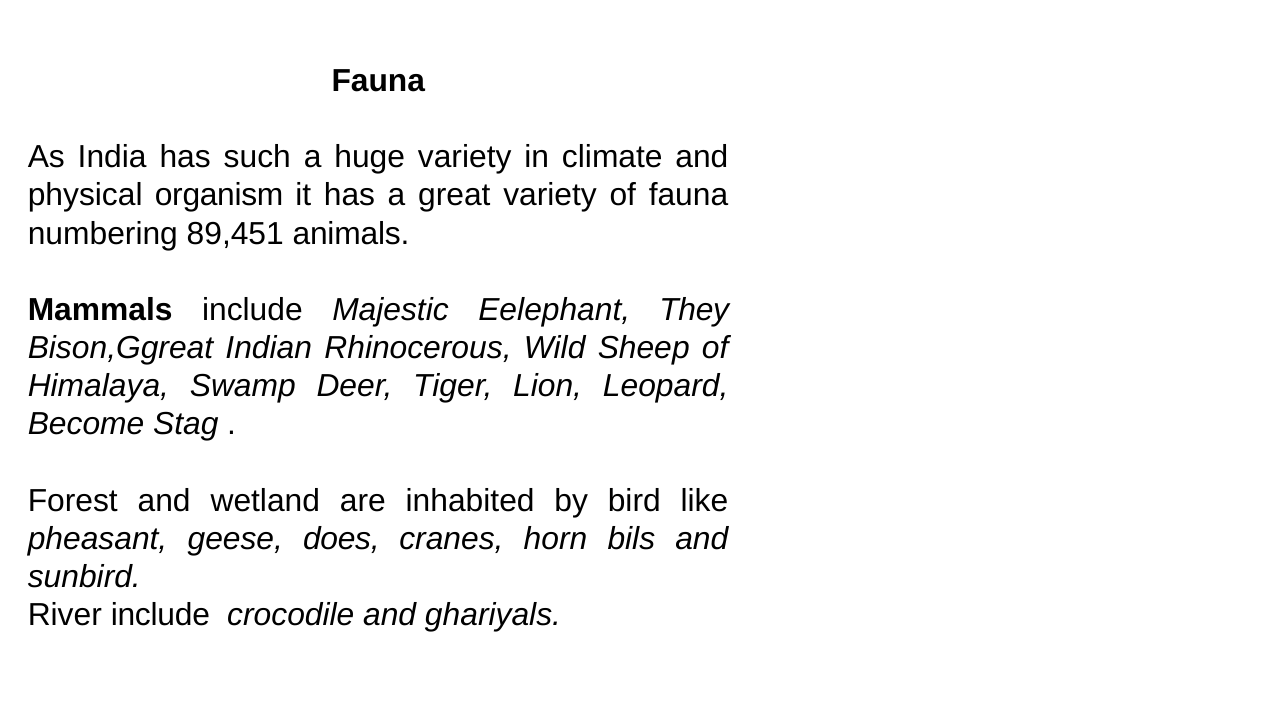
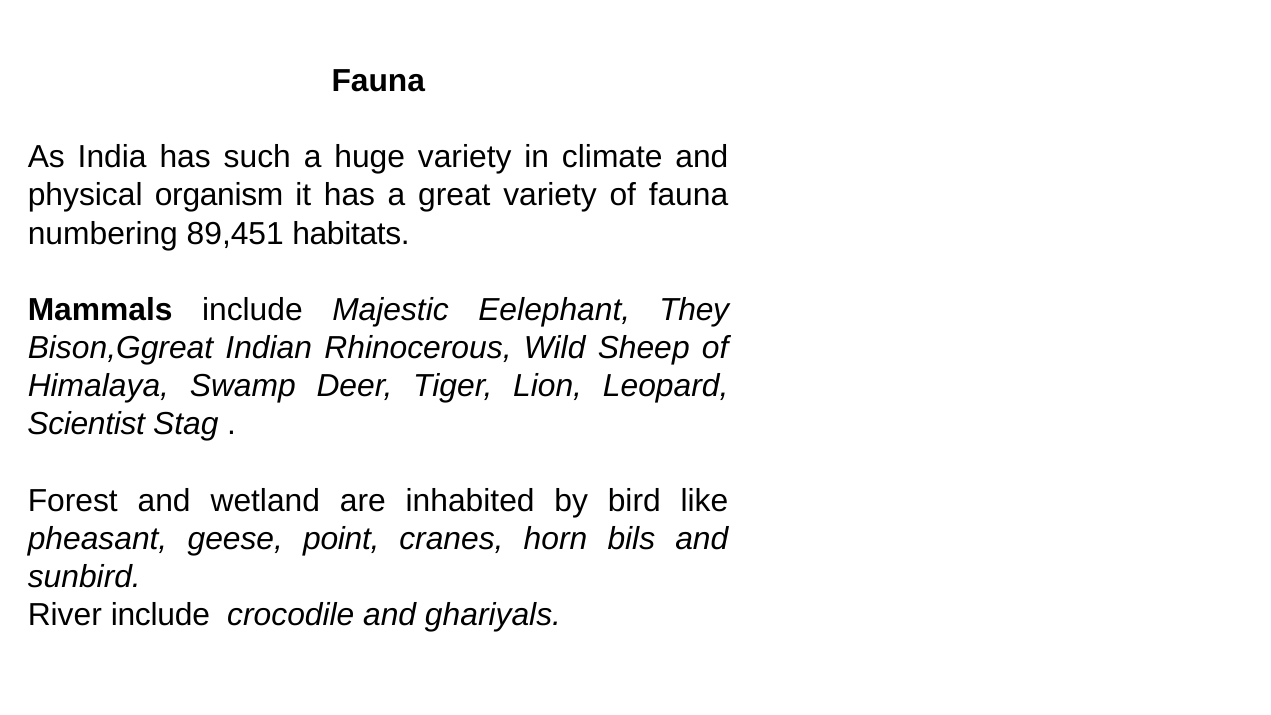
animals: animals -> habitats (351, 234)
Become: Become -> Scientist (86, 424)
does: does -> point (341, 539)
